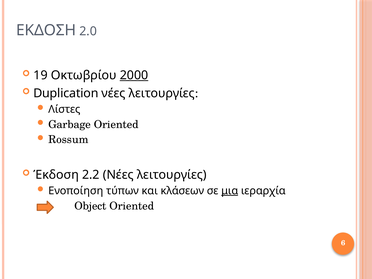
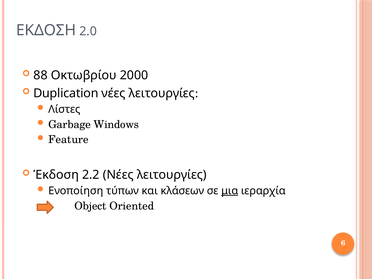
19: 19 -> 88 (41, 75)
2000 underline: present -> none (134, 75)
Garbage Oriented: Oriented -> Windows (116, 124)
Rossum: Rossum -> Feature (68, 140)
